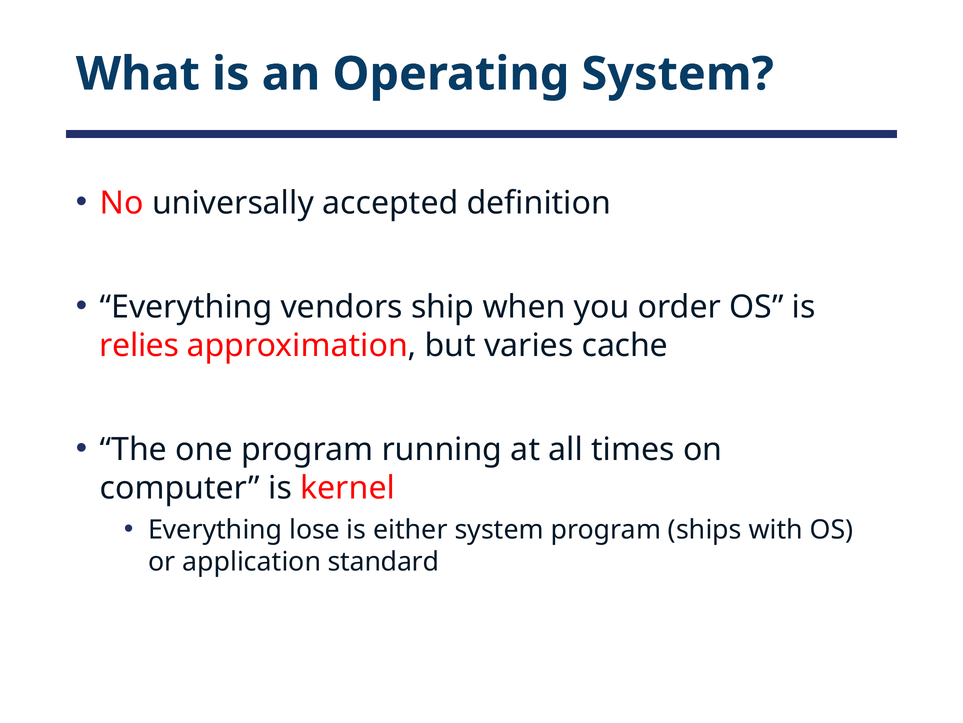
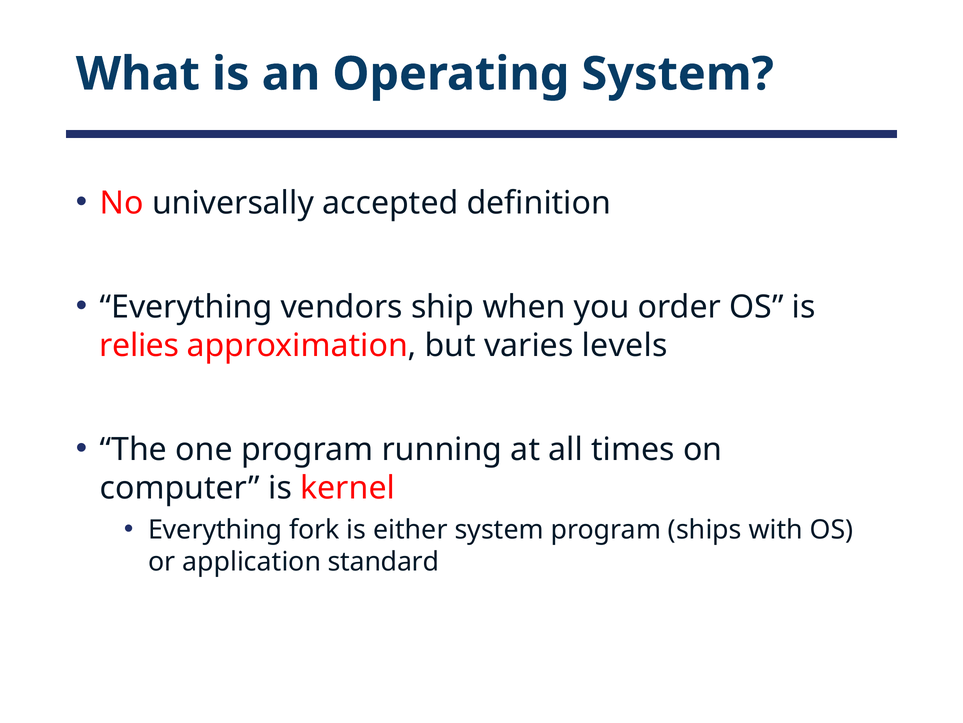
cache: cache -> levels (625, 345)
lose: lose -> fork (315, 529)
